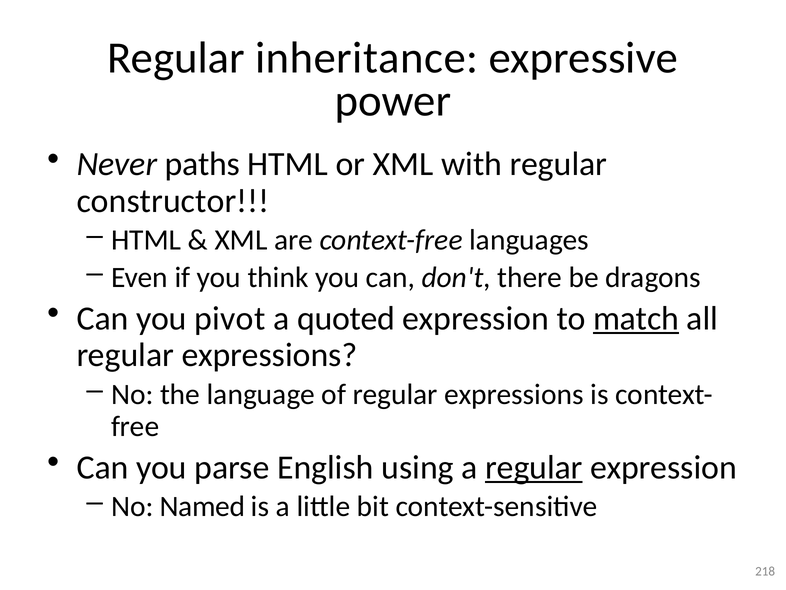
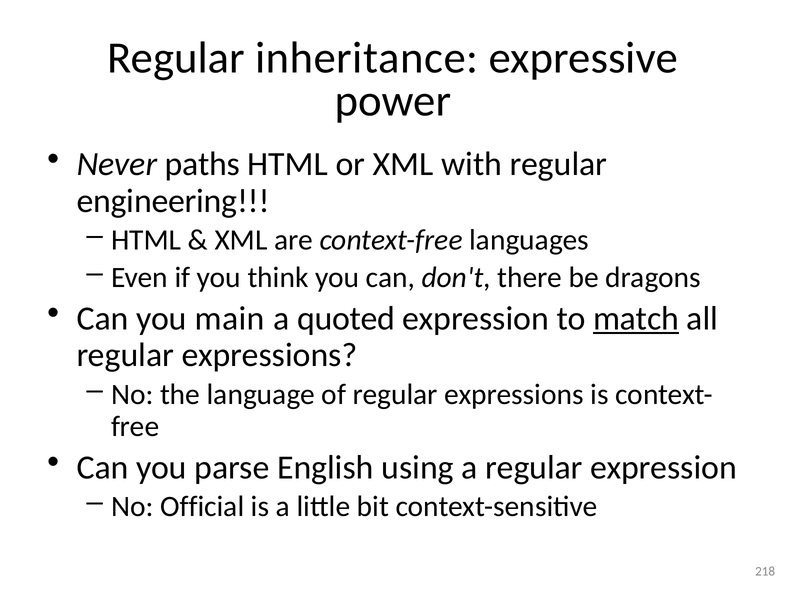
constructor: constructor -> engineering (173, 201)
pivot: pivot -> main (230, 318)
regular underline: present -> none (534, 467)
Named: Named -> Official (202, 506)
